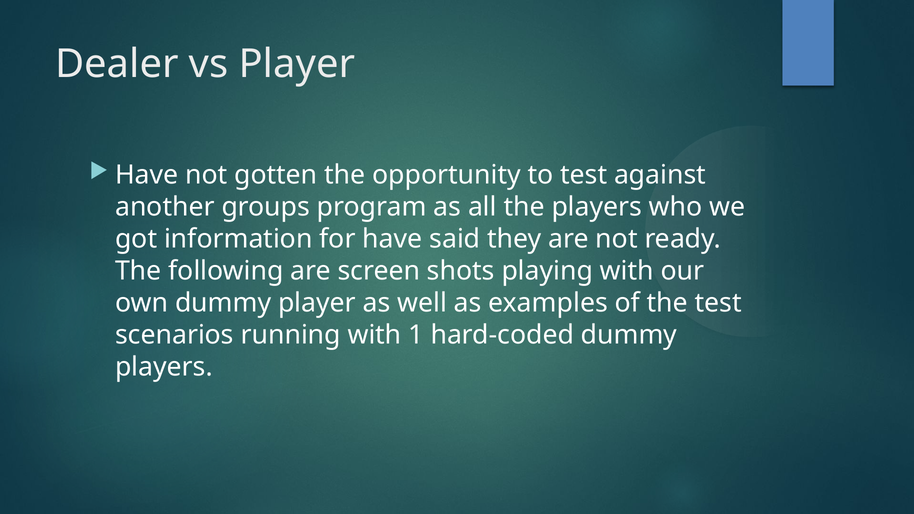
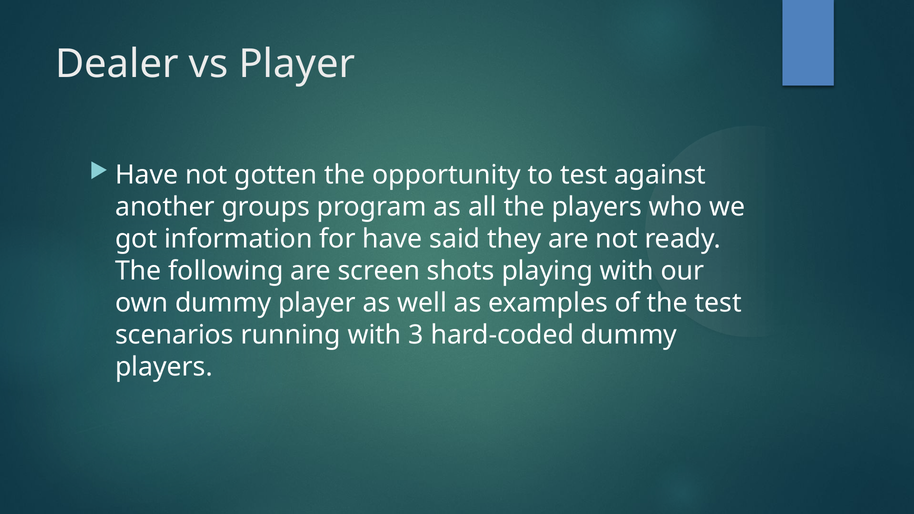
1: 1 -> 3 (416, 335)
